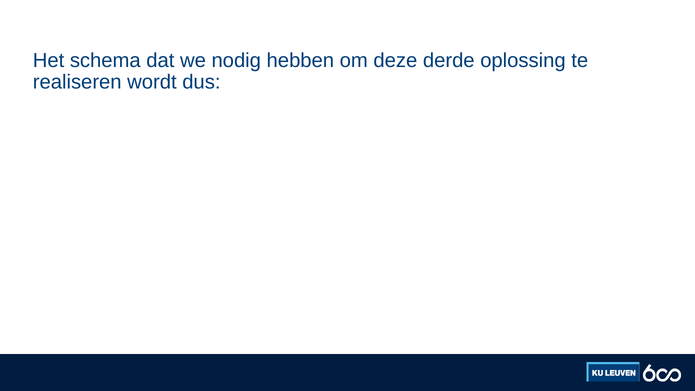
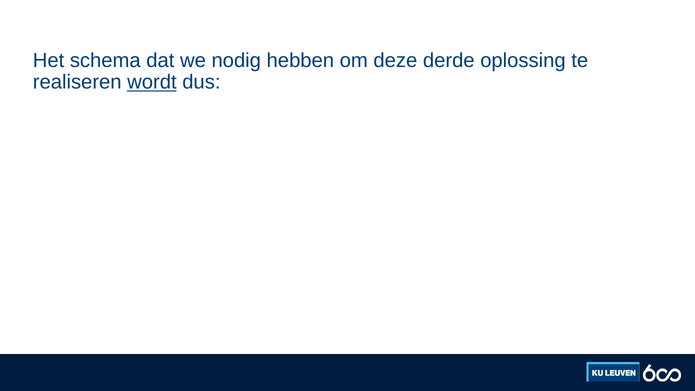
wordt underline: none -> present (152, 82)
